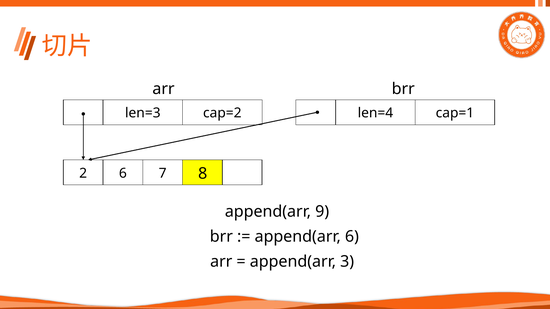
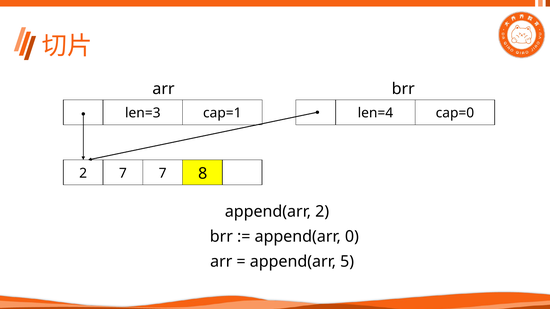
cap=2: cap=2 -> cap=1 (222, 113)
cap=1: cap=1 -> cap=0 (455, 113)
2 6: 6 -> 7 (123, 173)
append(arr 9: 9 -> 2 (322, 212)
append(arr 6: 6 -> 0 (352, 237)
3: 3 -> 5 (347, 262)
